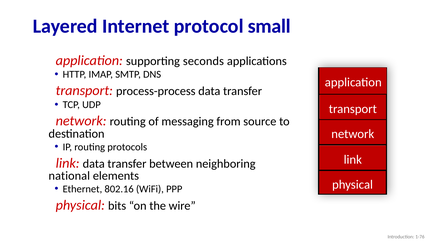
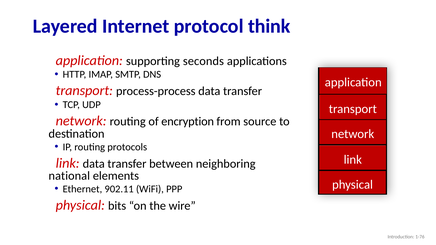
small: small -> think (269, 26)
messaging: messaging -> encryption (188, 122)
802.16: 802.16 -> 902.11 (119, 189)
